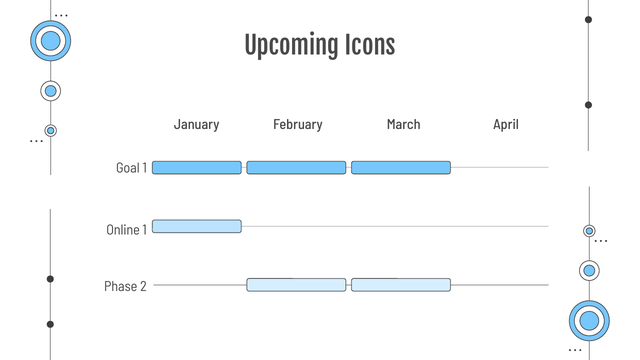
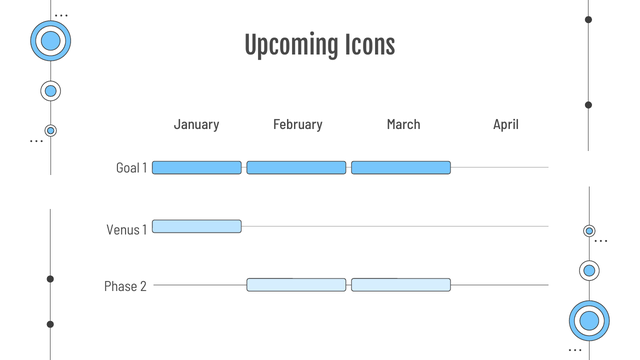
Online: Online -> Venus (123, 230)
